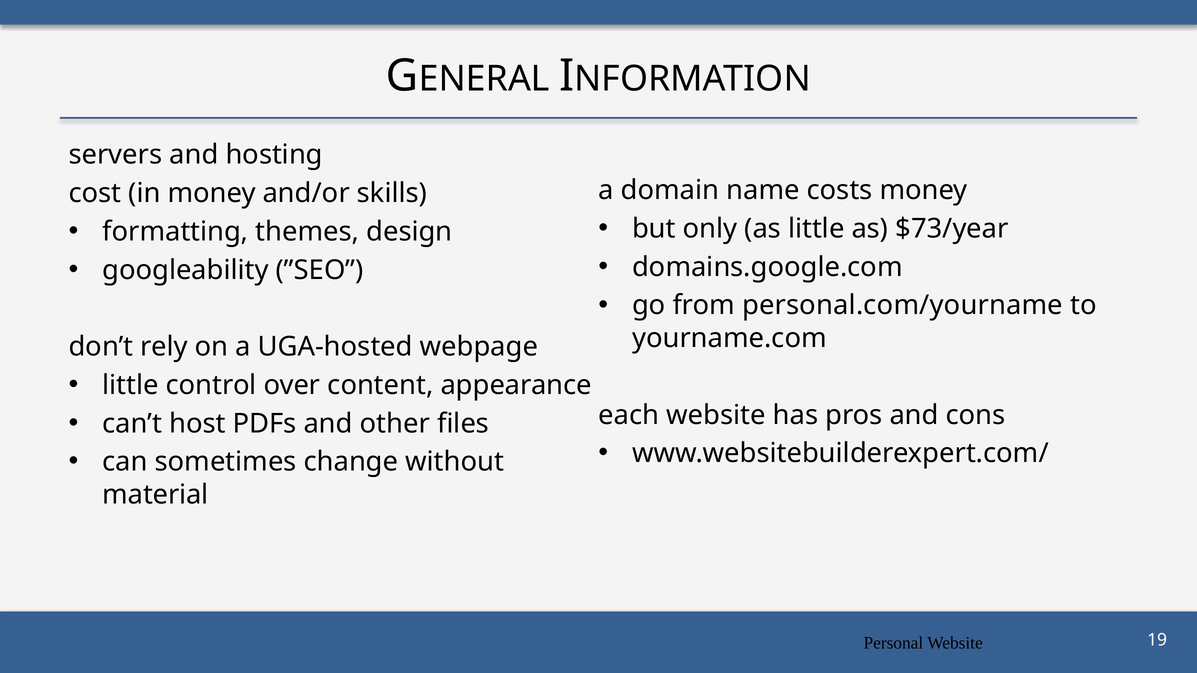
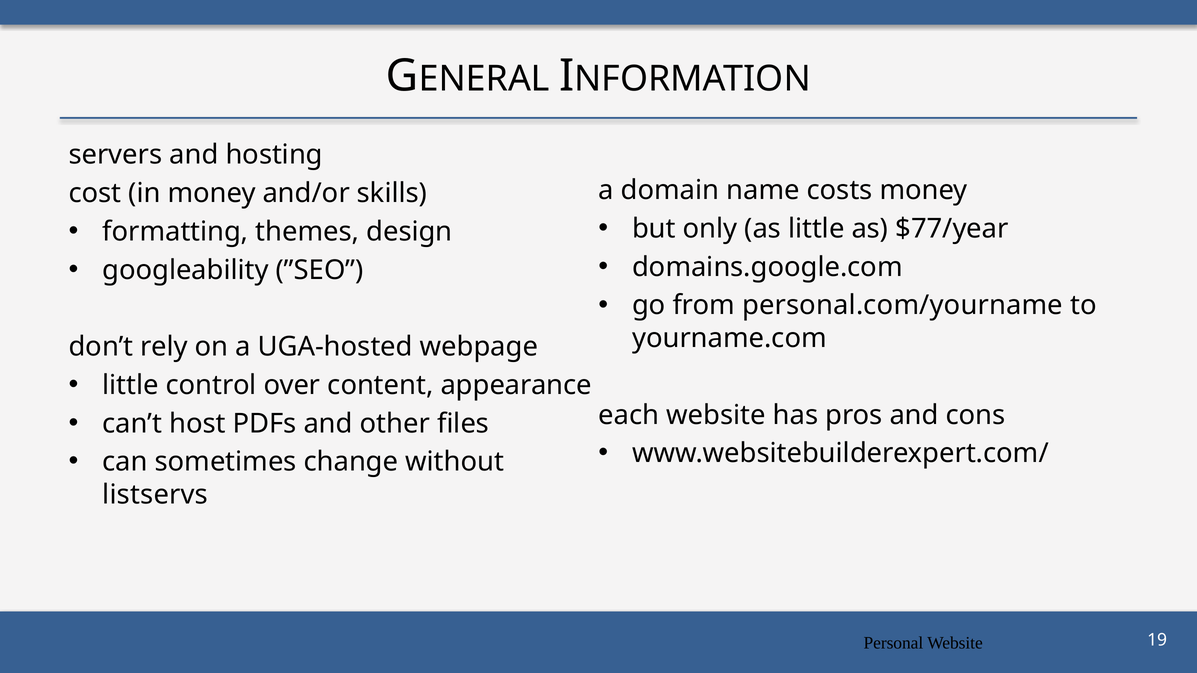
$73/year: $73/year -> $77/year (952, 229)
material: material -> listservs (155, 495)
